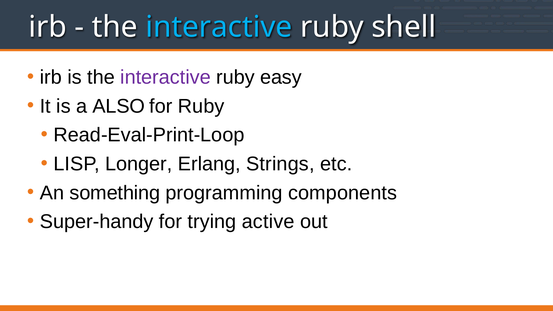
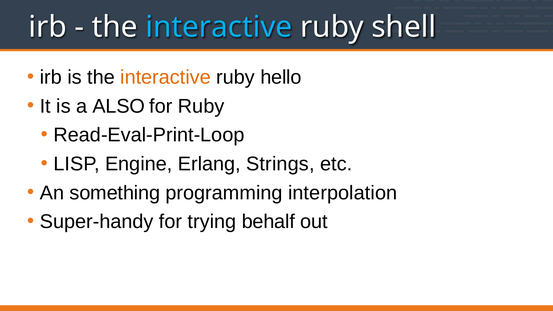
interactive colour: purple -> orange (166, 77)
easy: easy -> hello (281, 77)
Longer: Longer -> Engine (139, 164)
components: components -> interpolation (343, 193)
active: active -> behalf (268, 222)
